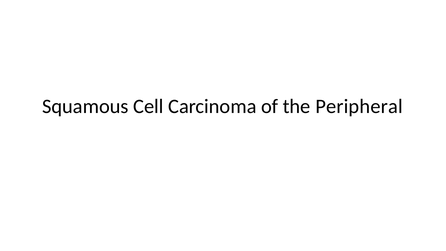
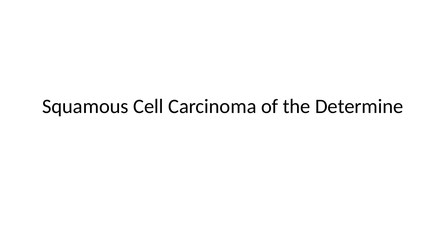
Peripheral: Peripheral -> Determine (359, 106)
